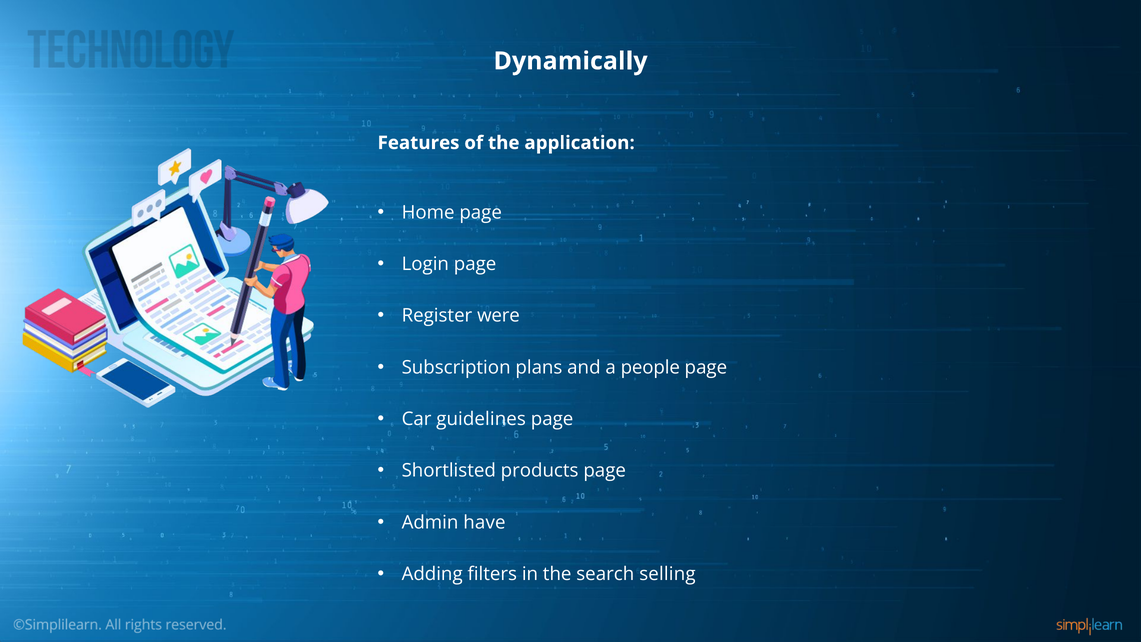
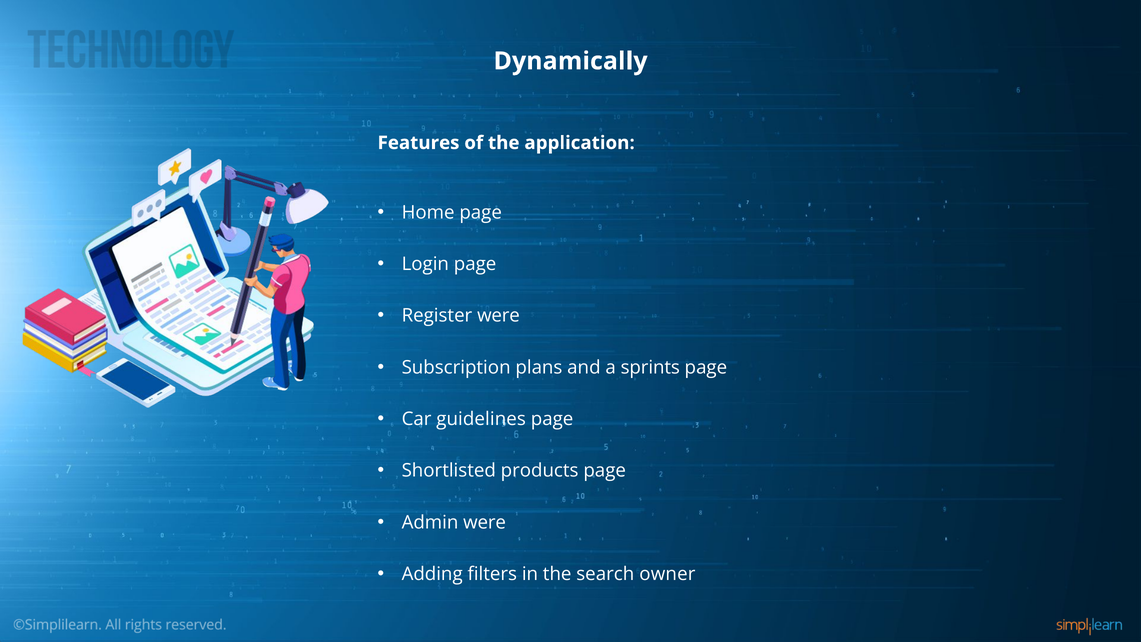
people: people -> sprints (650, 367)
Admin have: have -> were (485, 522)
selling: selling -> owner (667, 574)
